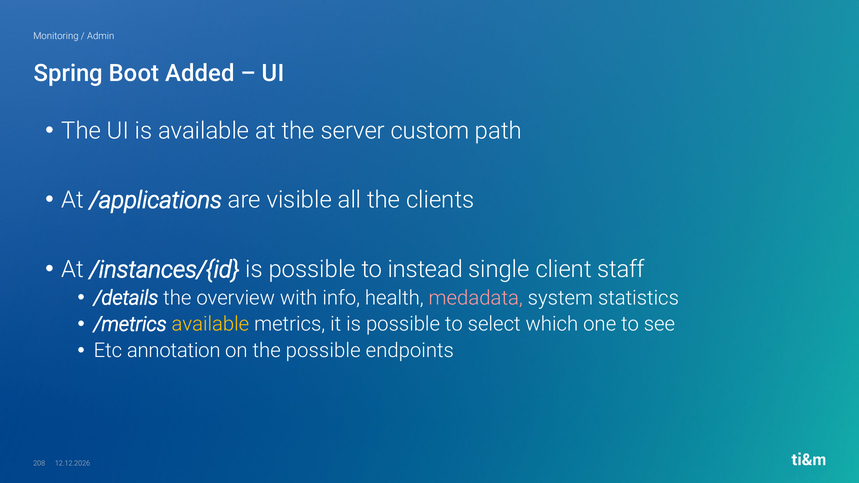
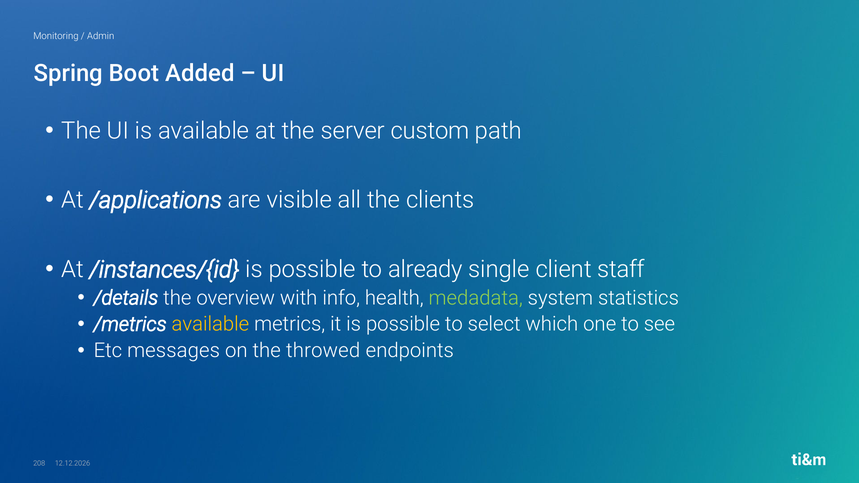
instead: instead -> already (425, 270)
medadata colour: pink -> light green (476, 298)
annotation: annotation -> messages (174, 351)
the possible: possible -> throwed (323, 351)
